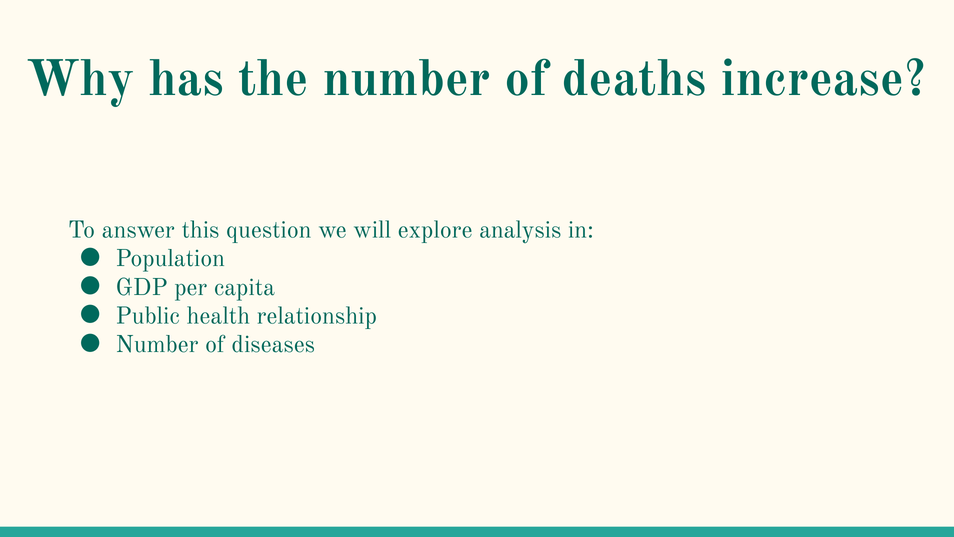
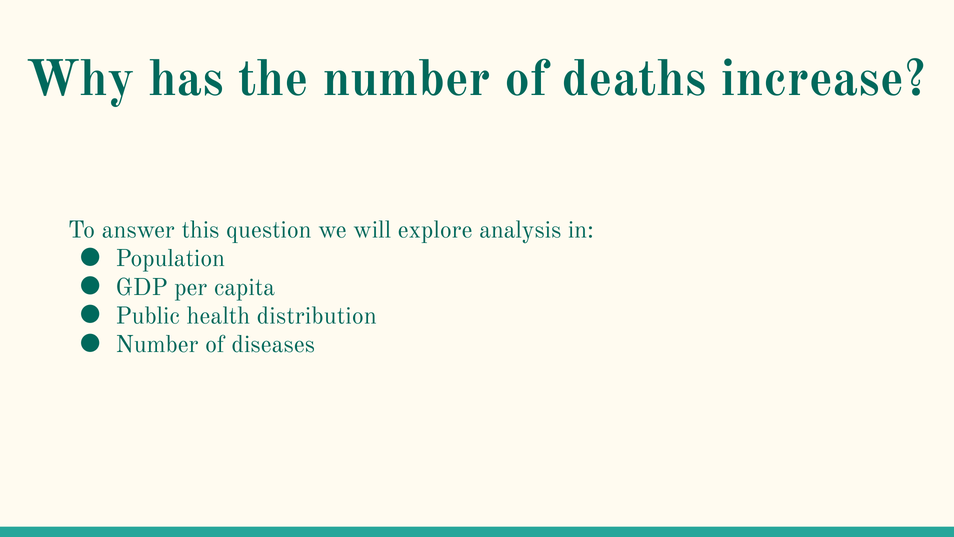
relationship: relationship -> distribution (317, 316)
